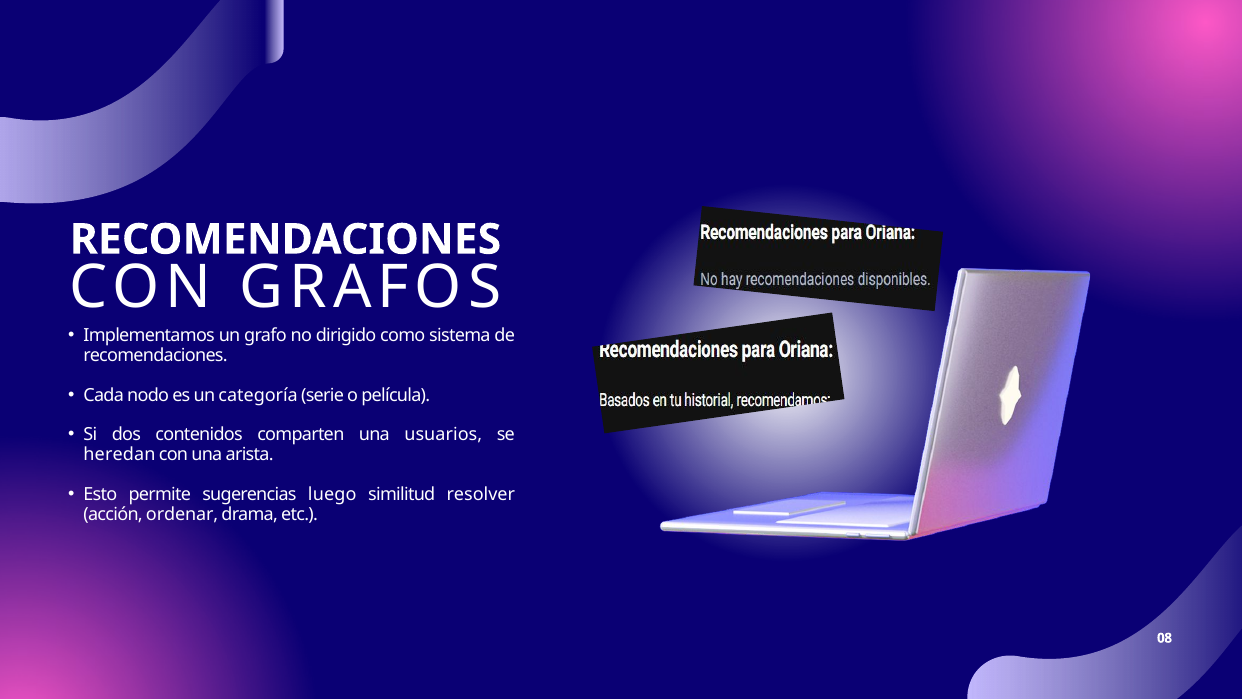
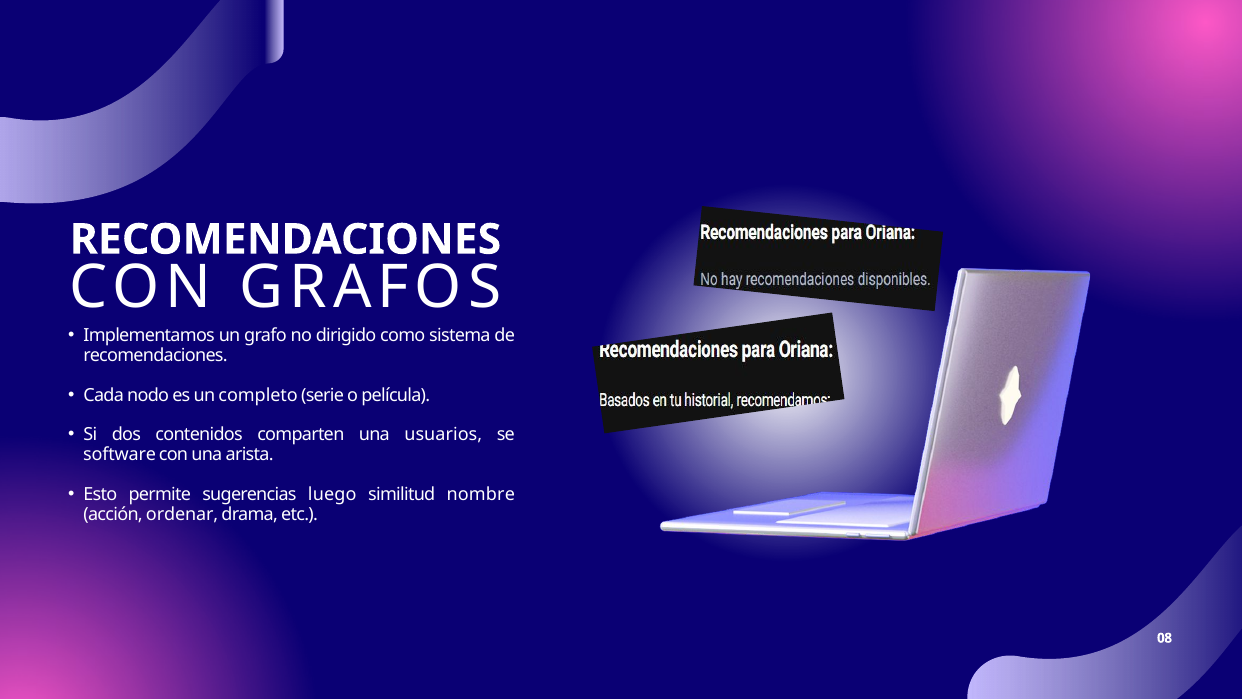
categoría: categoría -> completo (258, 395)
heredan: heredan -> software (120, 454)
resolver: resolver -> nombre (481, 494)
